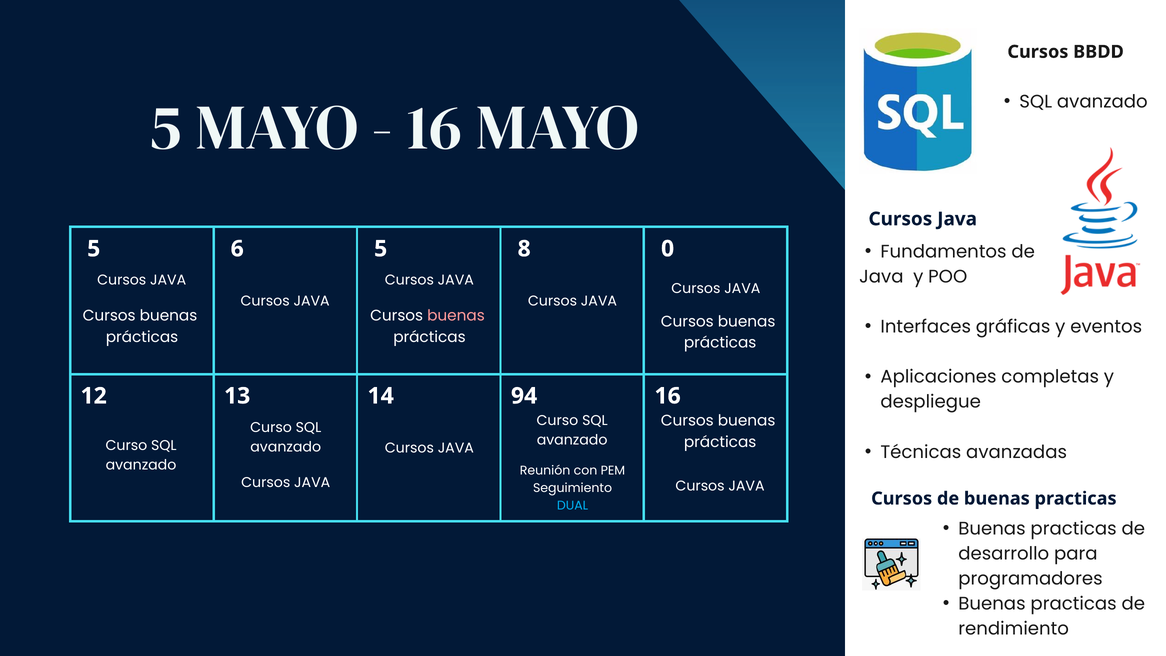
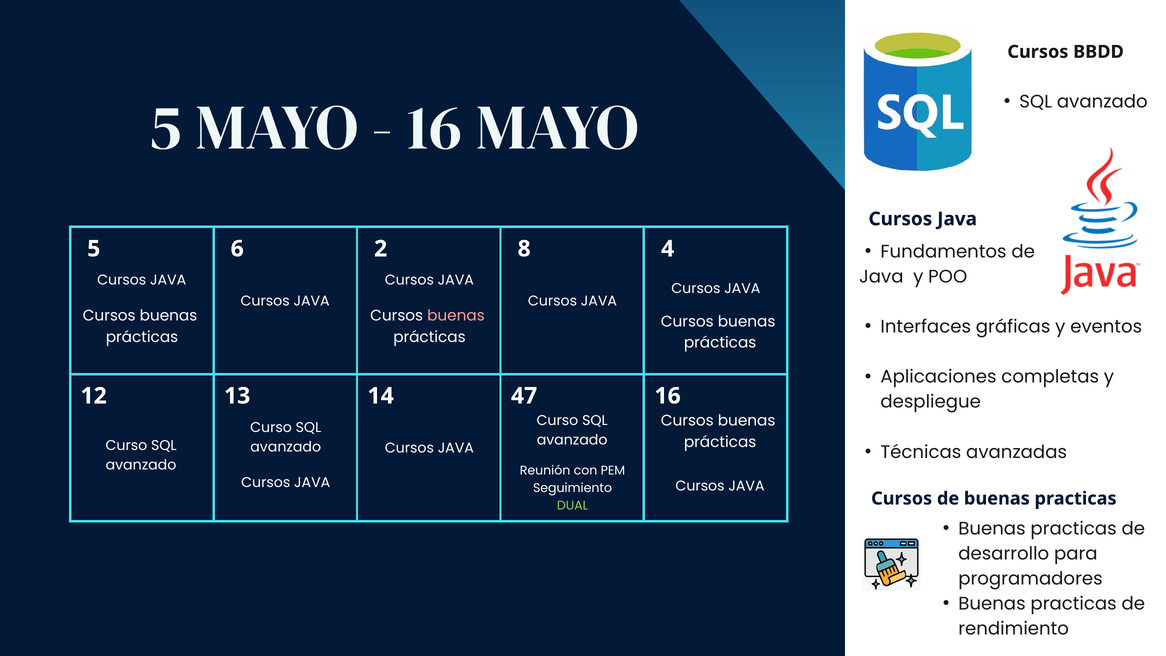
6 5: 5 -> 2 (381, 249)
0: 0 -> 4 (668, 249)
94: 94 -> 47 (524, 396)
DUAL colour: light blue -> light green (573, 505)
